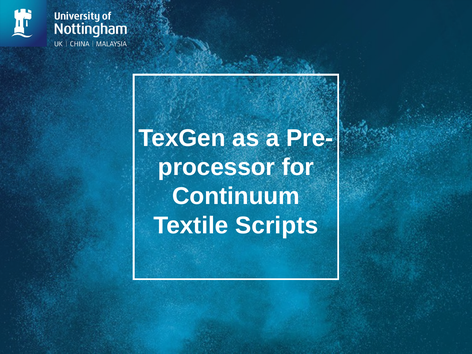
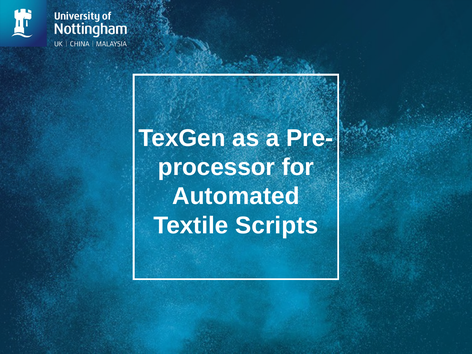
Continuum: Continuum -> Automated (236, 196)
